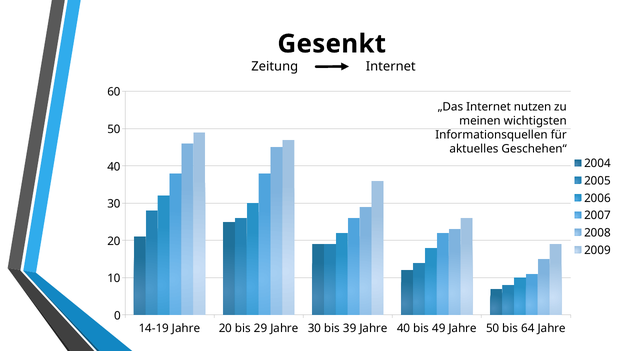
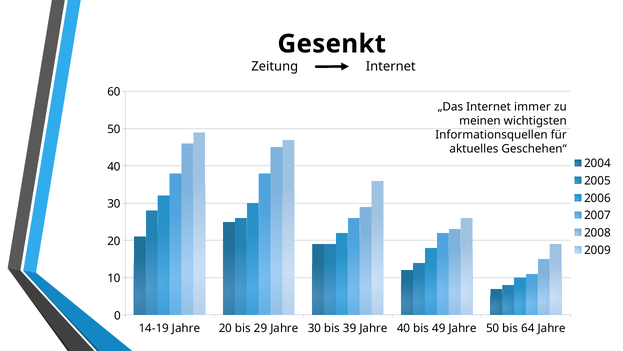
nutzen: nutzen -> immer (532, 106)
